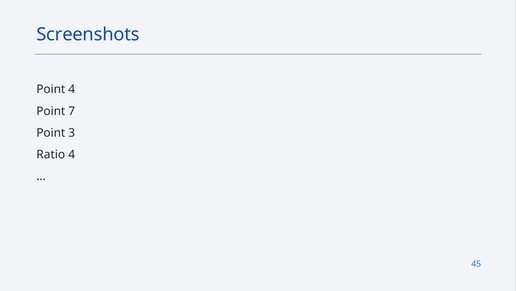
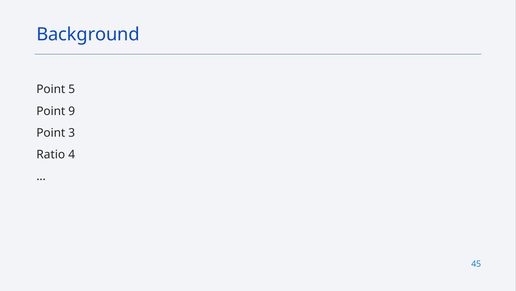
Screenshots: Screenshots -> Background (88, 34)
Point 4: 4 -> 5 (72, 89)
7: 7 -> 9 (72, 111)
